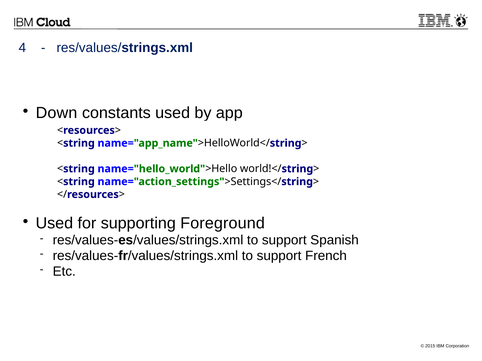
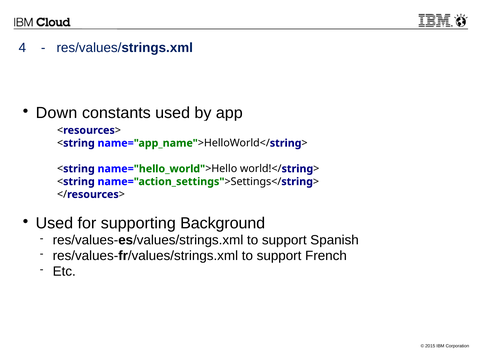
Foreground: Foreground -> Background (223, 223)
